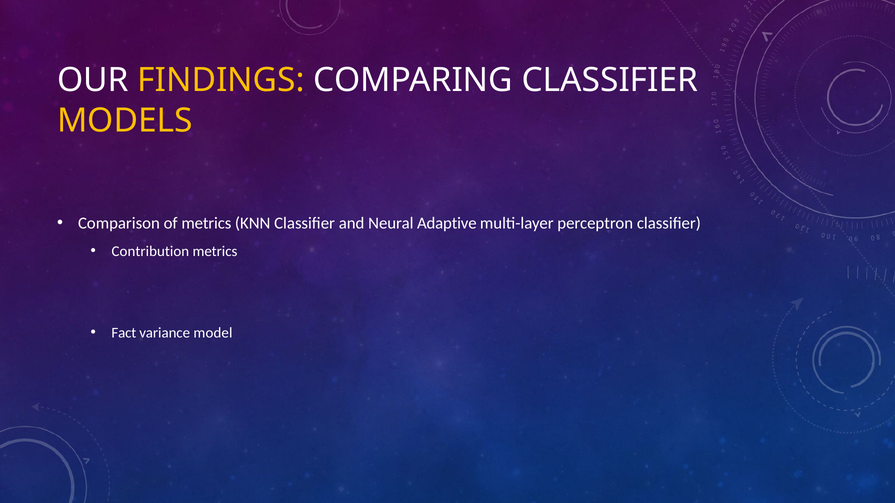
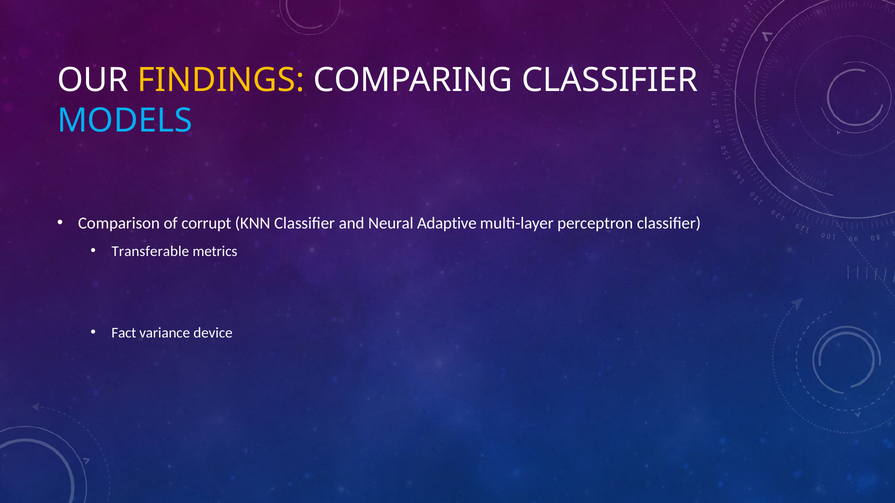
MODELS colour: yellow -> light blue (125, 121)
of metrics: metrics -> corrupt (206, 223)
Contribution: Contribution -> Transferable (150, 251)
model: model -> device (213, 333)
